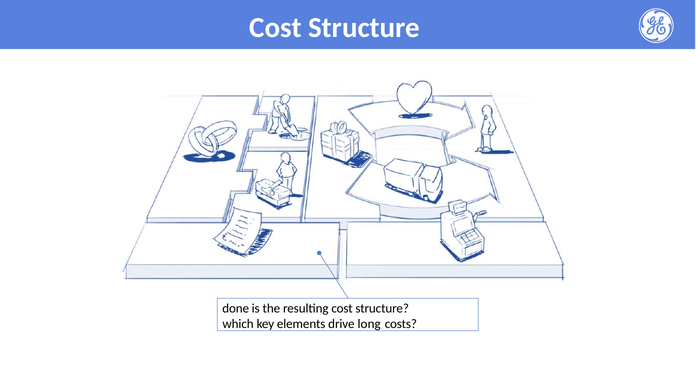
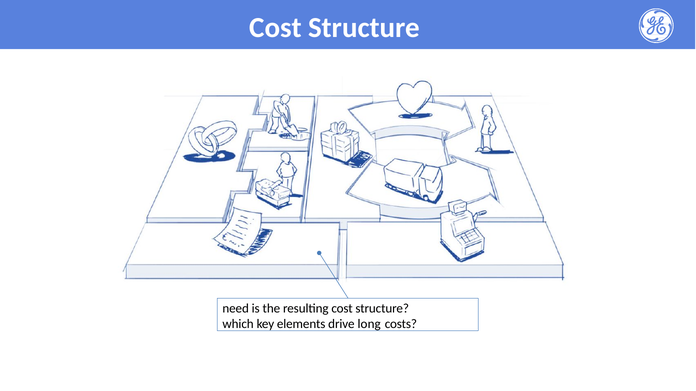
done: done -> need (236, 309)
